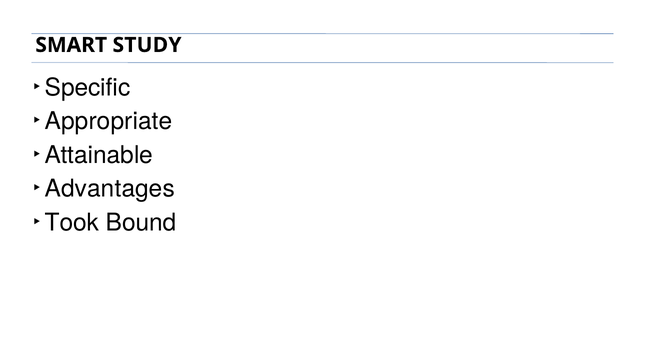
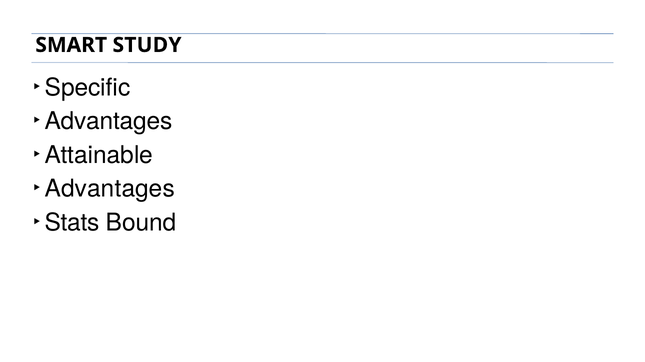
Appropriate: Appropriate -> Advantages (109, 121)
Took: Took -> Stats (72, 223)
